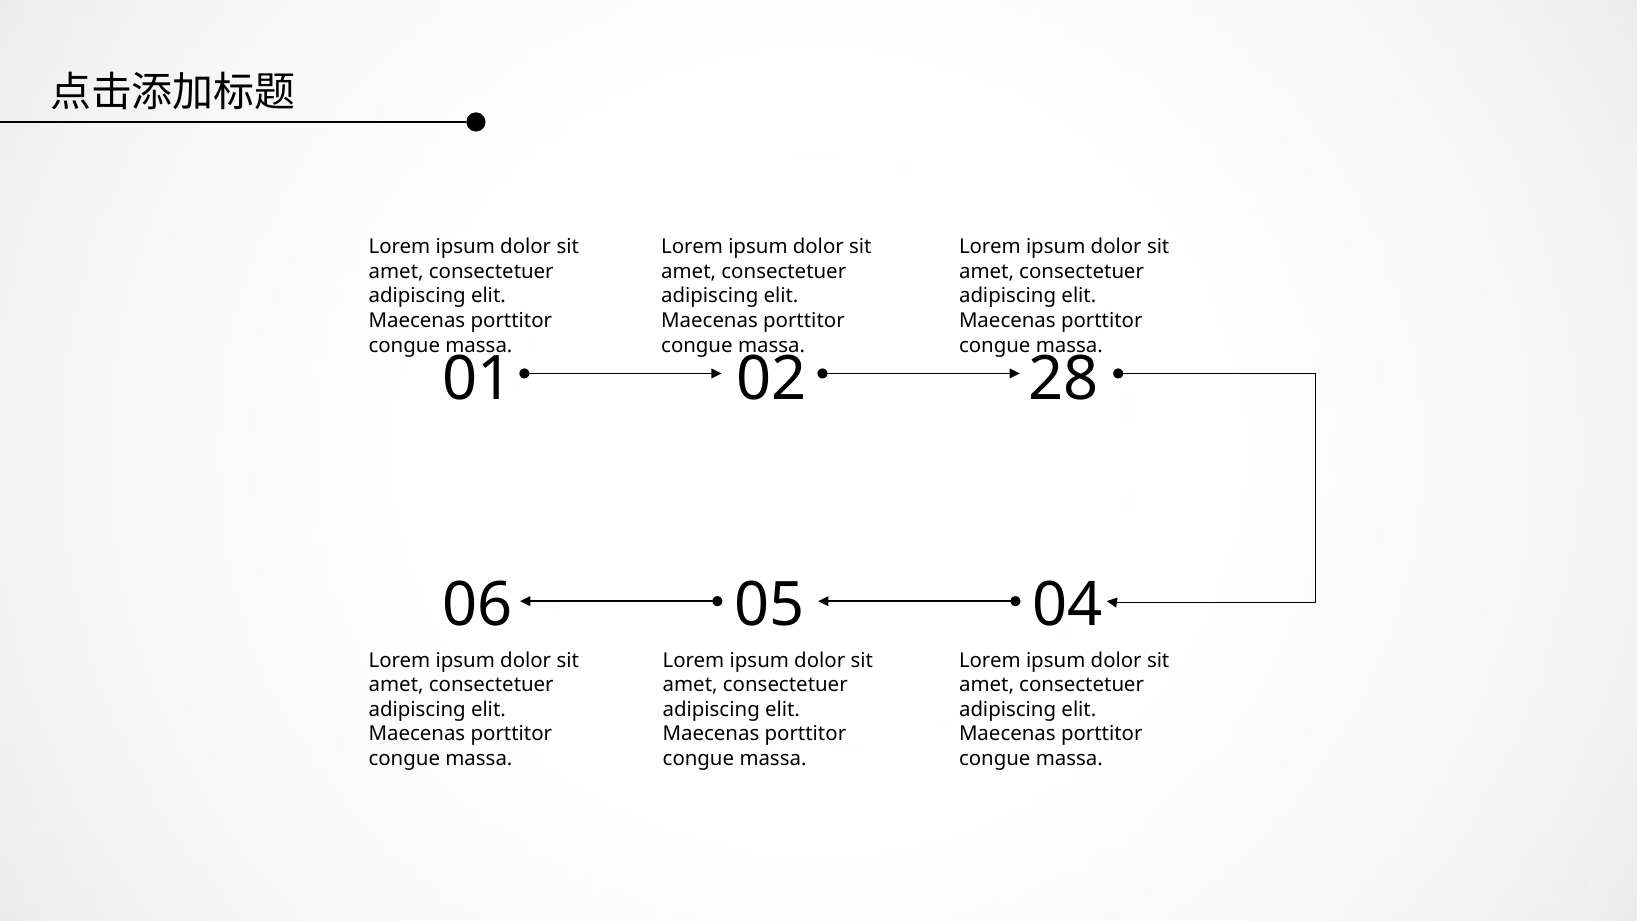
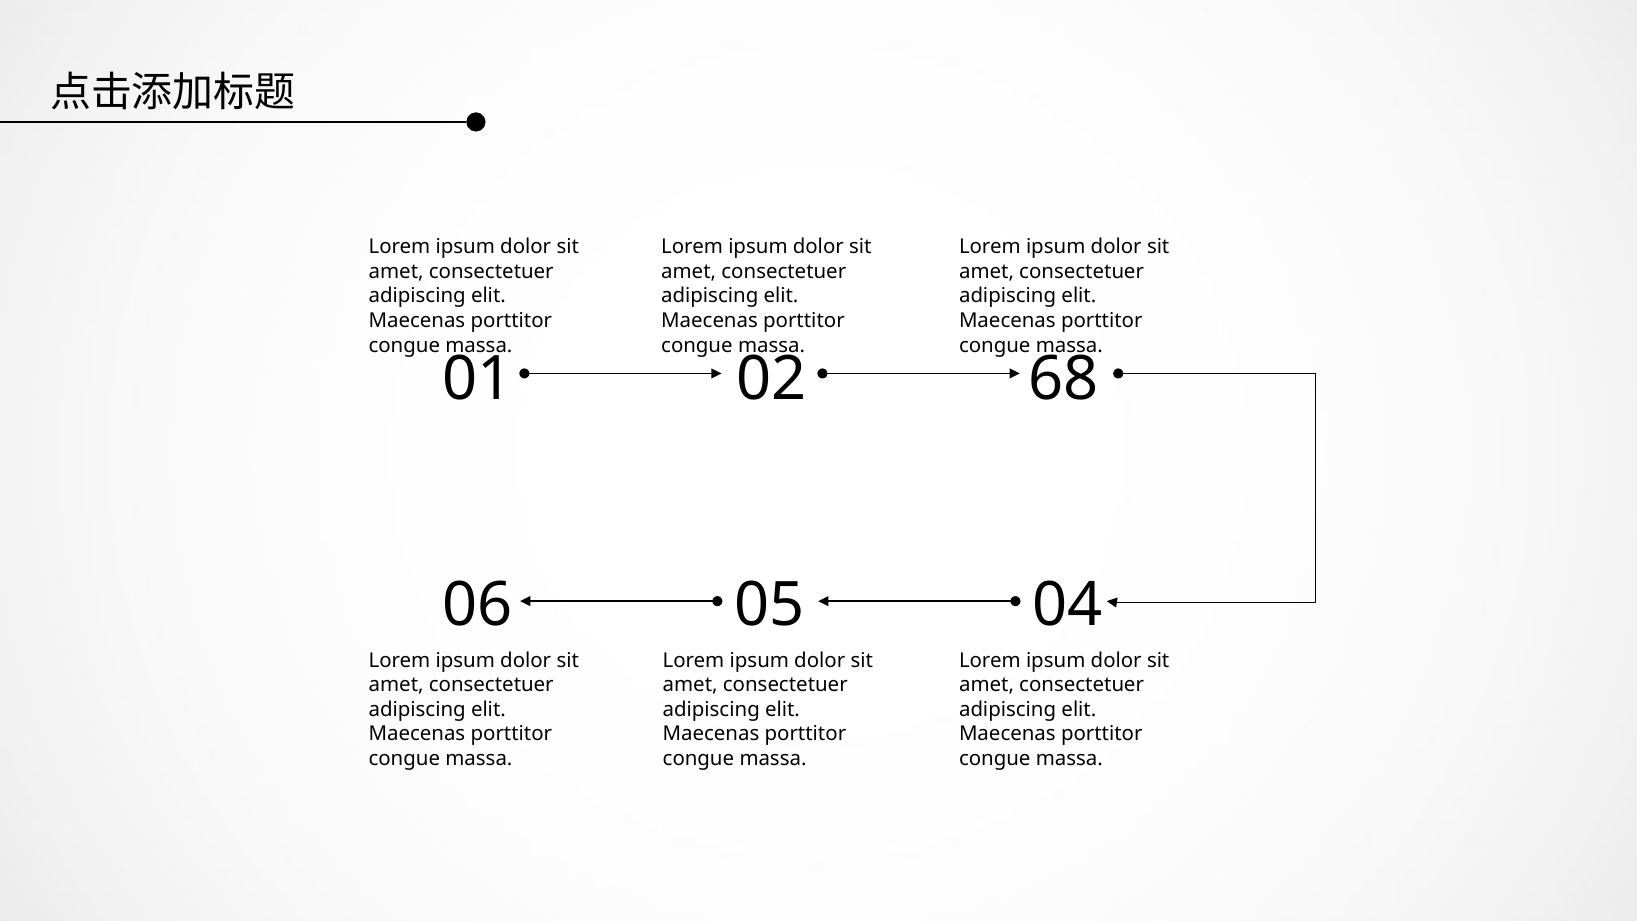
28: 28 -> 68 (1063, 380)
